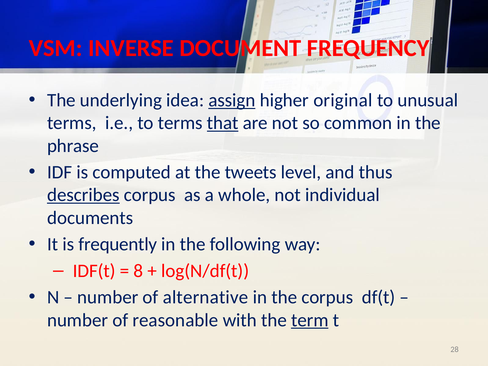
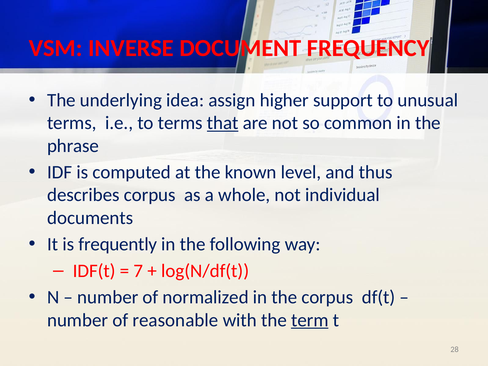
assign underline: present -> none (232, 100)
original: original -> support (343, 100)
tweets: tweets -> known (251, 172)
describes underline: present -> none (83, 195)
8: 8 -> 7 (138, 271)
alternative: alternative -> normalized (206, 297)
